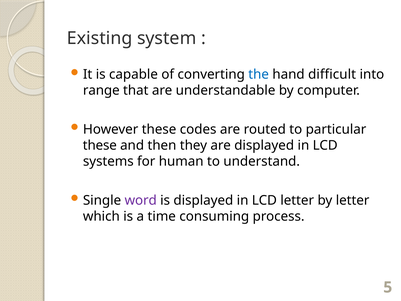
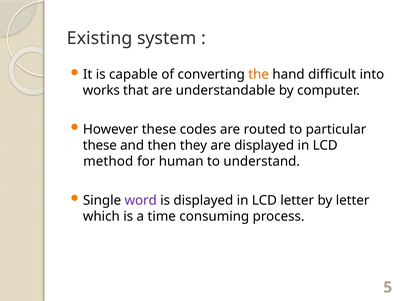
the colour: blue -> orange (259, 74)
range: range -> works (101, 90)
systems: systems -> method (108, 161)
